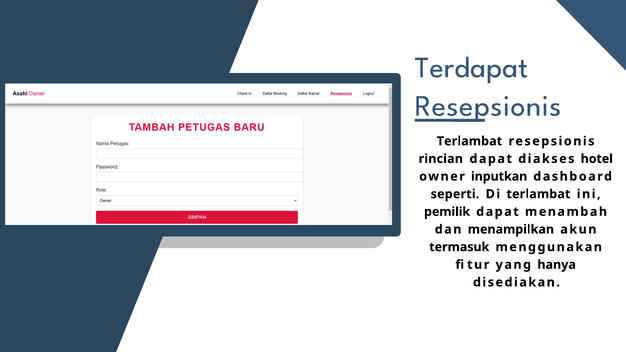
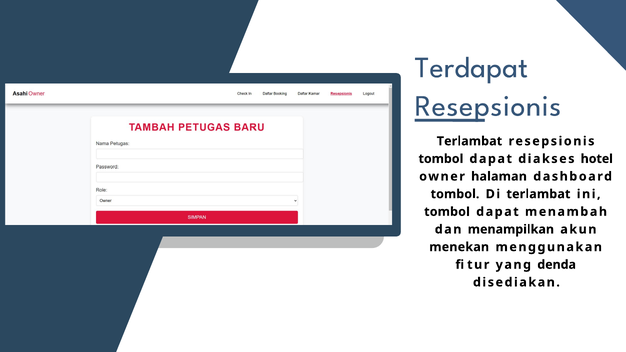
rincian: rincian -> tombol (441, 159)
inputkan: inputkan -> halaman (499, 176)
seperti: seperti -> tombol (455, 194)
pemilik: pemilik -> tombol (447, 212)
termasuk: termasuk -> menekan (459, 247)
hanya: hanya -> denda (557, 265)
